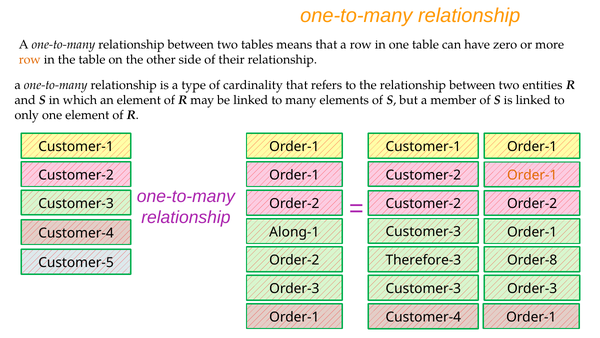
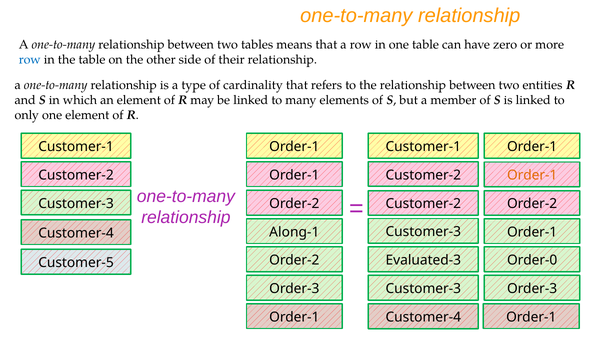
row colour: orange -> blue (30, 60)
Therefore-3: Therefore-3 -> Evaluated-3 (423, 260)
Order-8: Order-8 -> Order-0 (532, 260)
